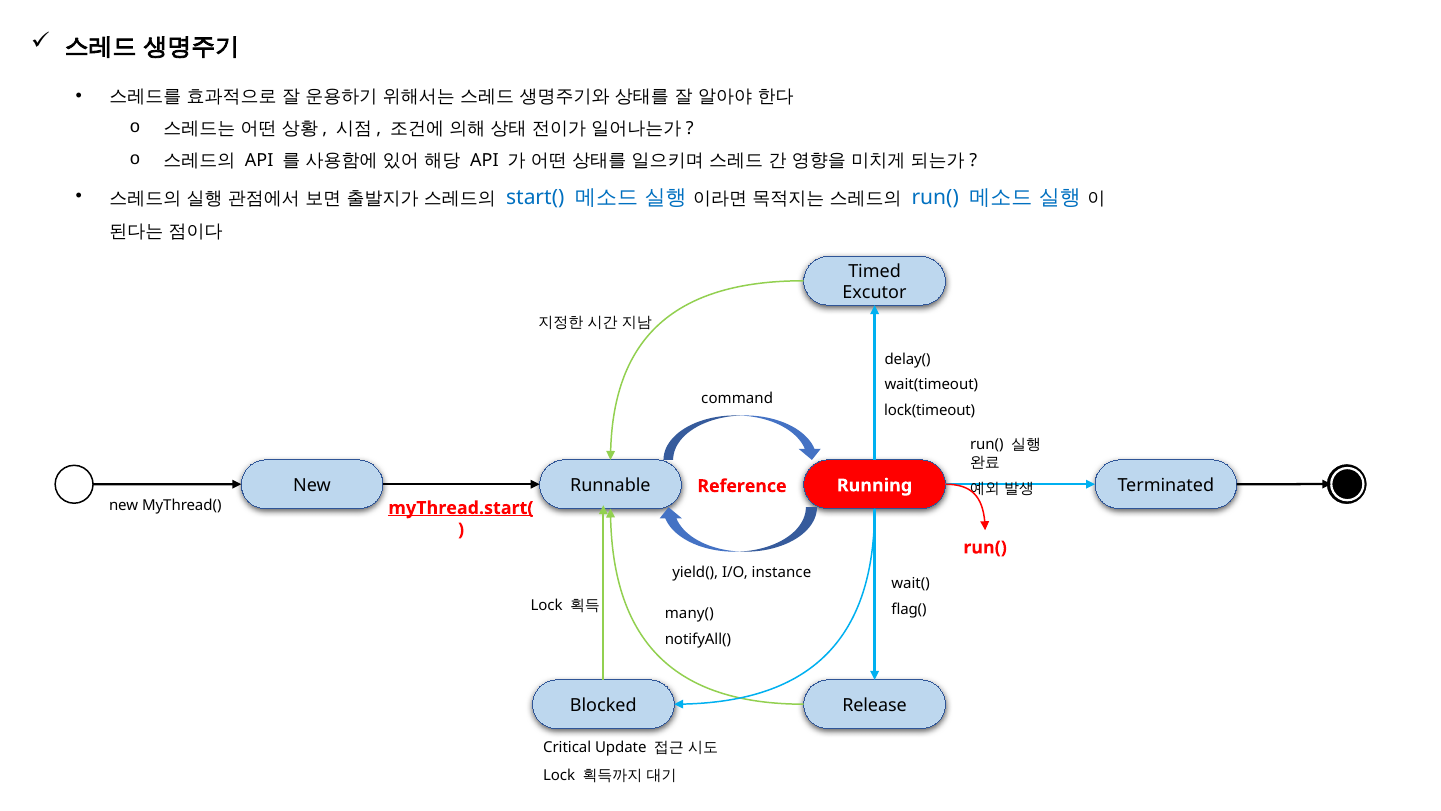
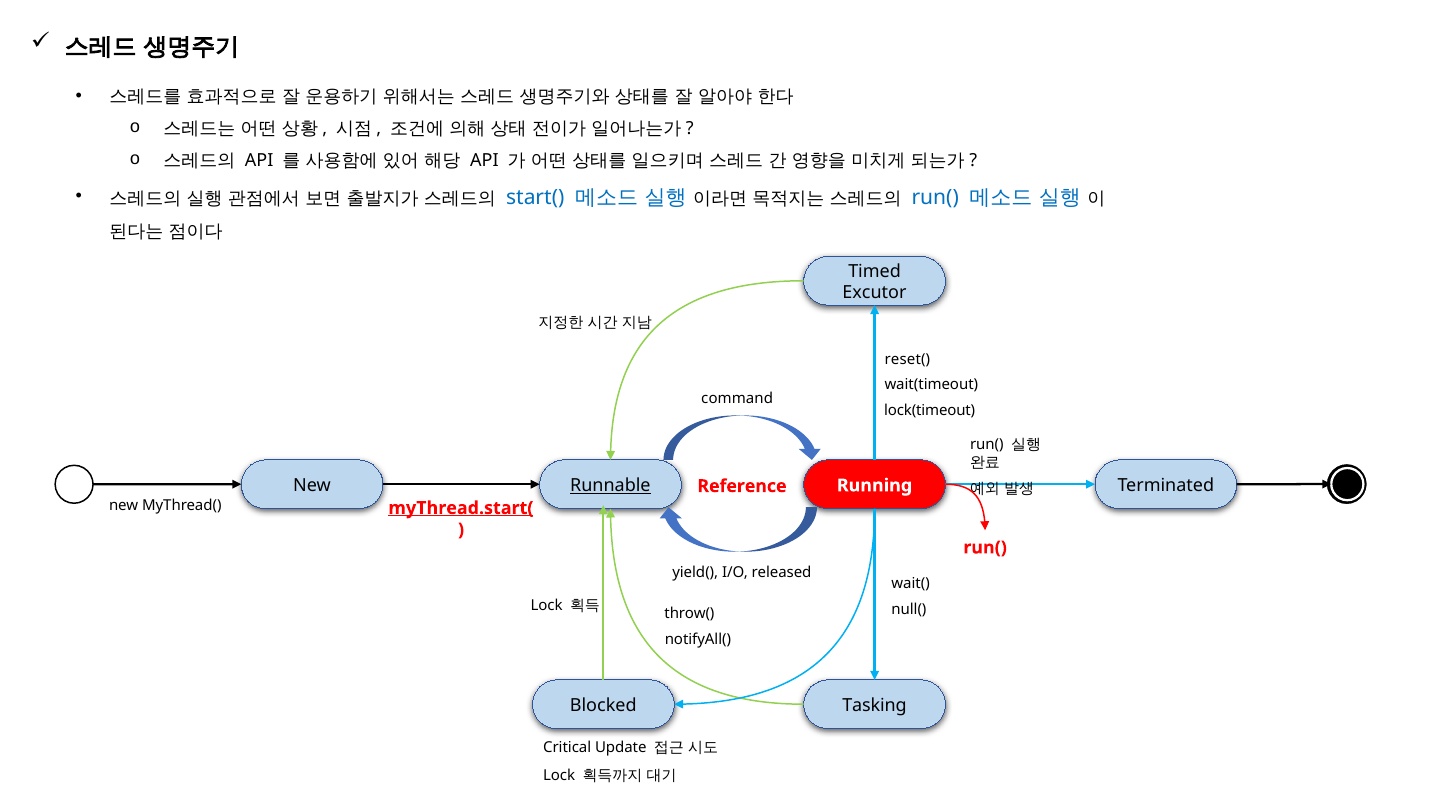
delay(: delay( -> reset( (907, 359)
Runnable underline: none -> present (610, 485)
instance: instance -> released (782, 572)
flag(: flag( -> null( (909, 609)
many(: many( -> throw( (689, 614)
Release: Release -> Tasking (875, 705)
